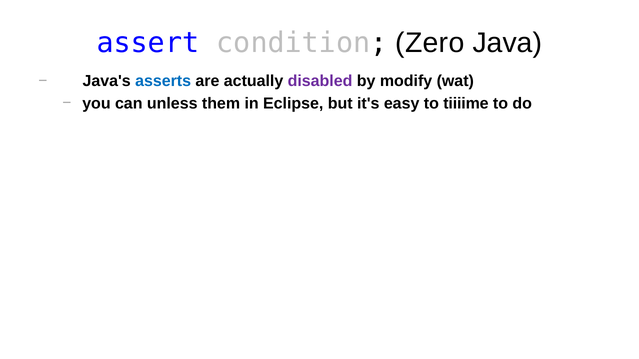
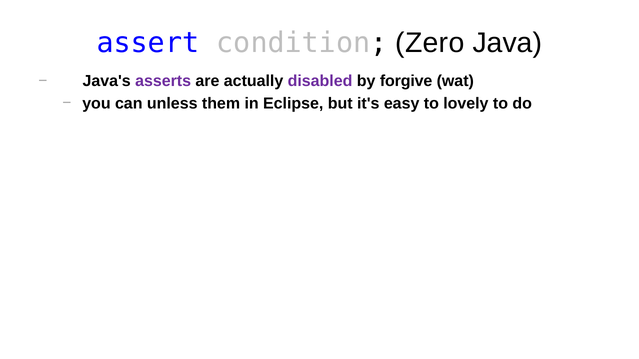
asserts colour: blue -> purple (163, 81)
modify: modify -> forgive (406, 81)
tiiiime: tiiiime -> lovely (466, 104)
